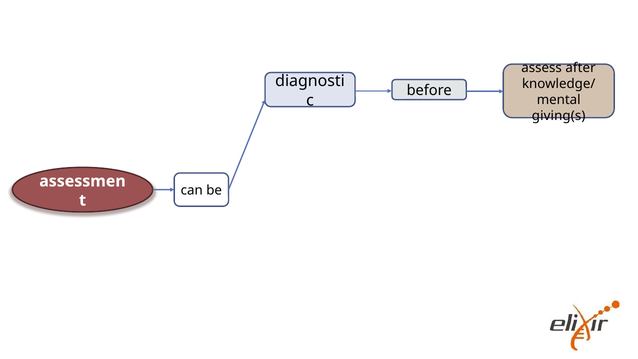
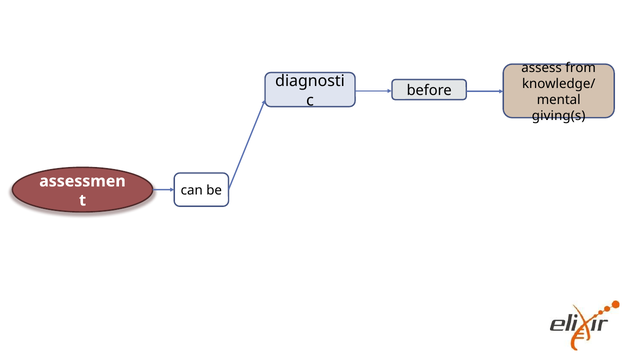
after: after -> from (581, 68)
